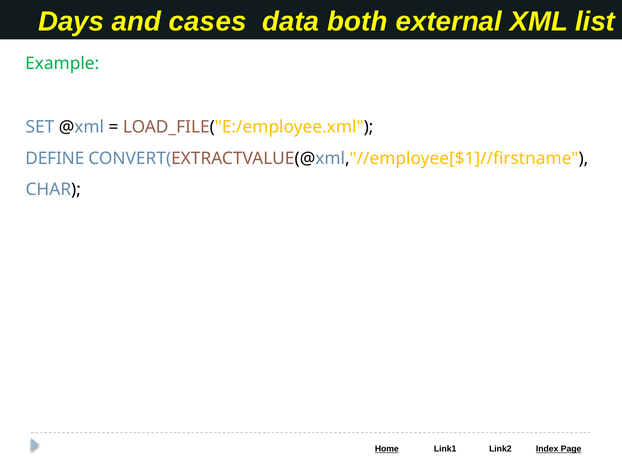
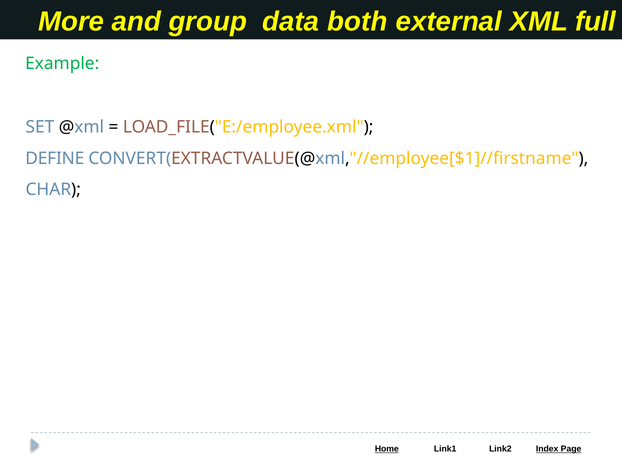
Days: Days -> More (71, 22)
cases: cases -> group (208, 22)
list: list -> full (595, 22)
